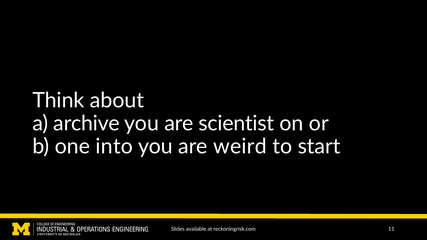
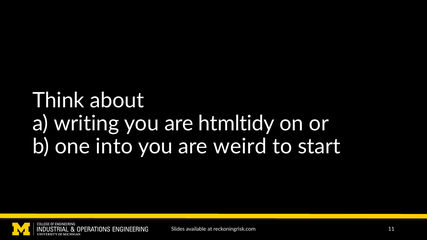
archive: archive -> writing (86, 123)
scientist: scientist -> htmltidy (236, 123)
